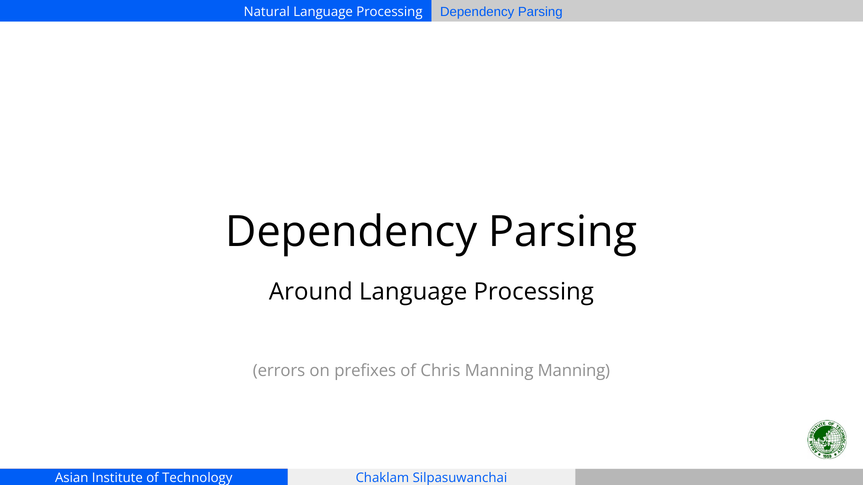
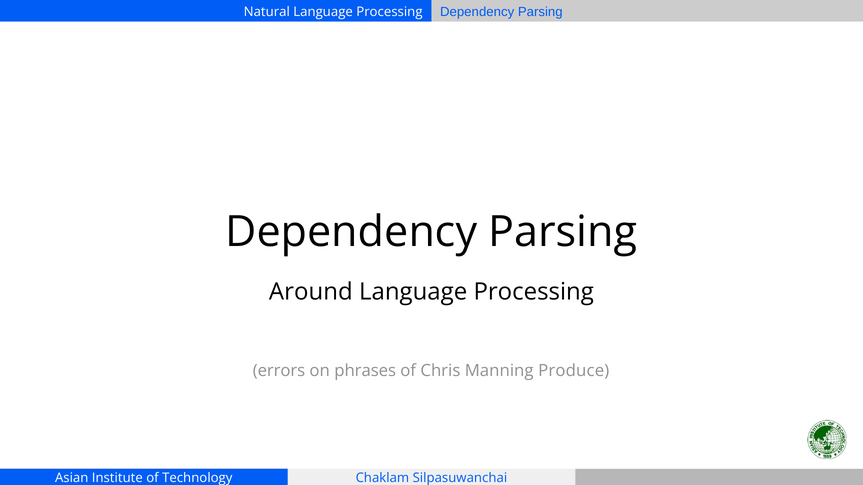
prefixes: prefixes -> phrases (365, 371)
Manning Manning: Manning -> Produce (574, 371)
